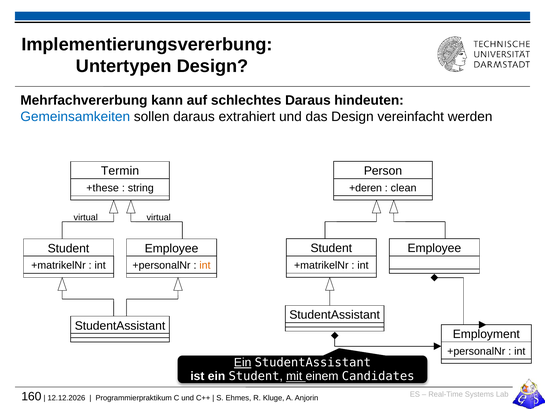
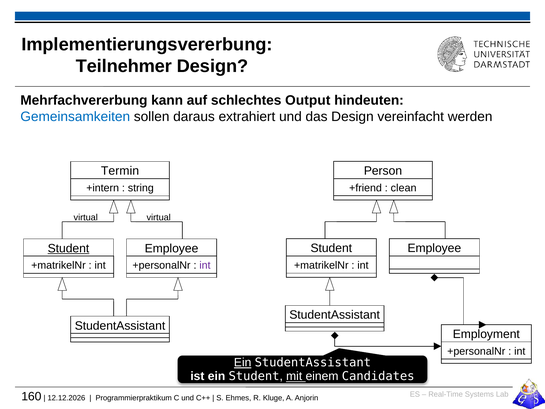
Untertypen: Untertypen -> Teilnehmer (124, 66)
schlechtes Daraus: Daraus -> Output (308, 100)
+deren: +deren -> +friend (366, 188)
+these: +these -> +intern (103, 188)
Student underline: none -> present (68, 248)
int colour: orange -> purple (205, 265)
